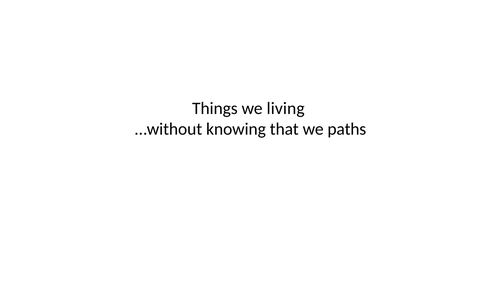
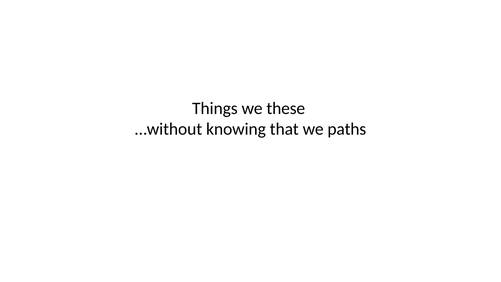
living: living -> these (286, 108)
